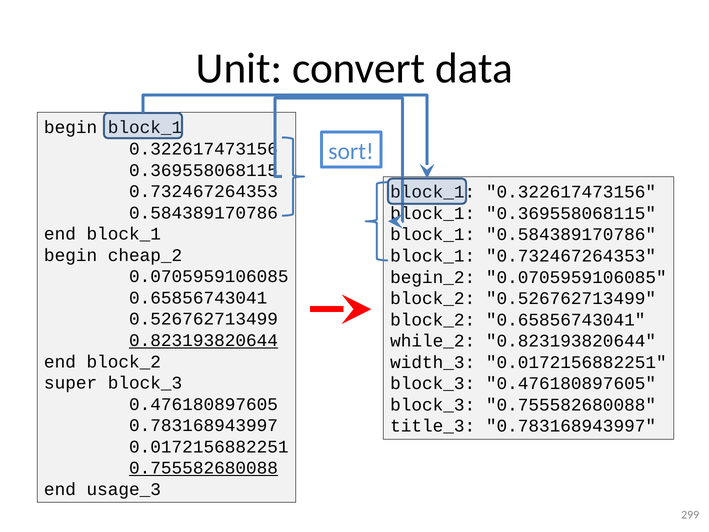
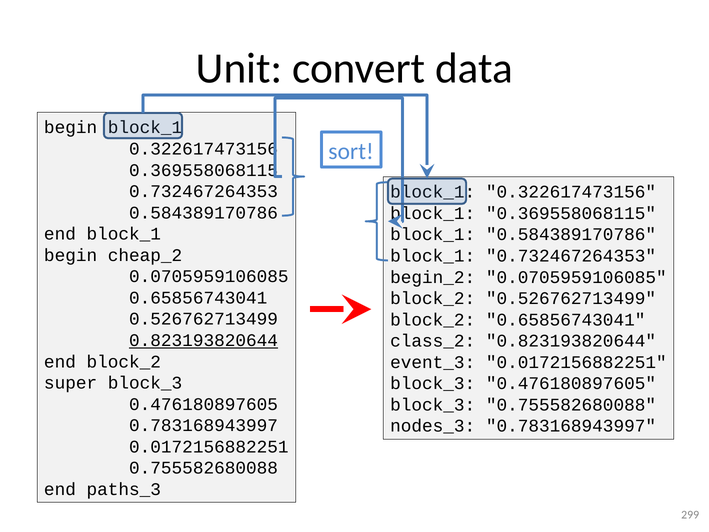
while_2: while_2 -> class_2 (433, 341)
width_3: width_3 -> event_3 (433, 362)
title_3: title_3 -> nodes_3 (433, 426)
0.755582680088 underline: present -> none (204, 468)
usage_3: usage_3 -> paths_3 (124, 489)
